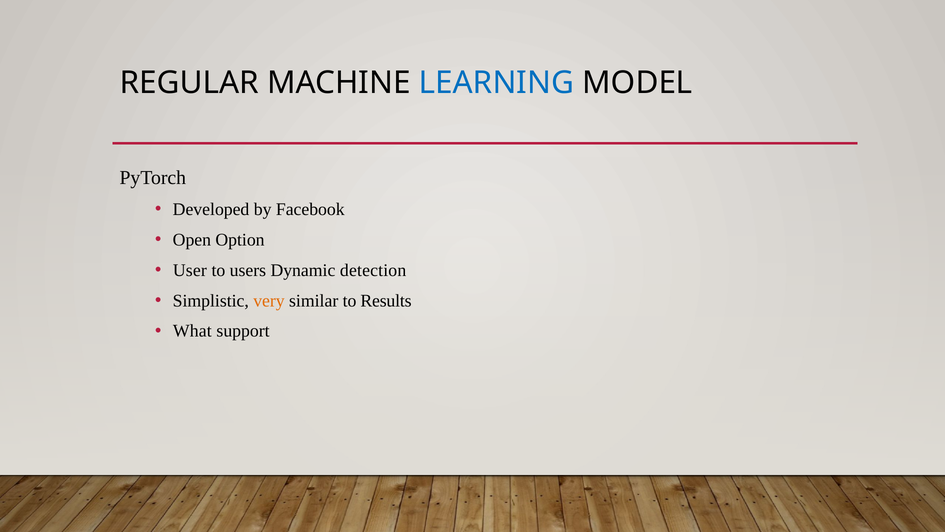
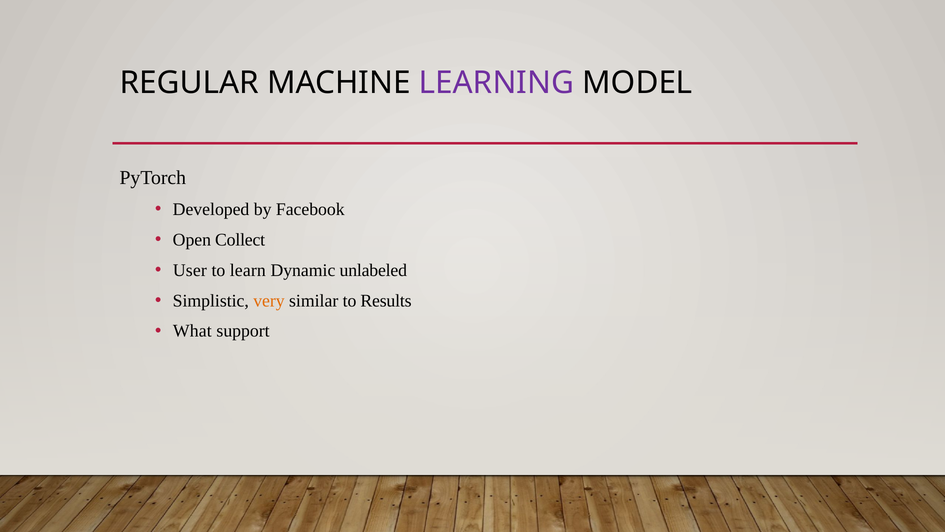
LEARNING colour: blue -> purple (496, 83)
Option: Option -> Collect (240, 240)
users: users -> learn (248, 270)
detection: detection -> unlabeled (373, 270)
